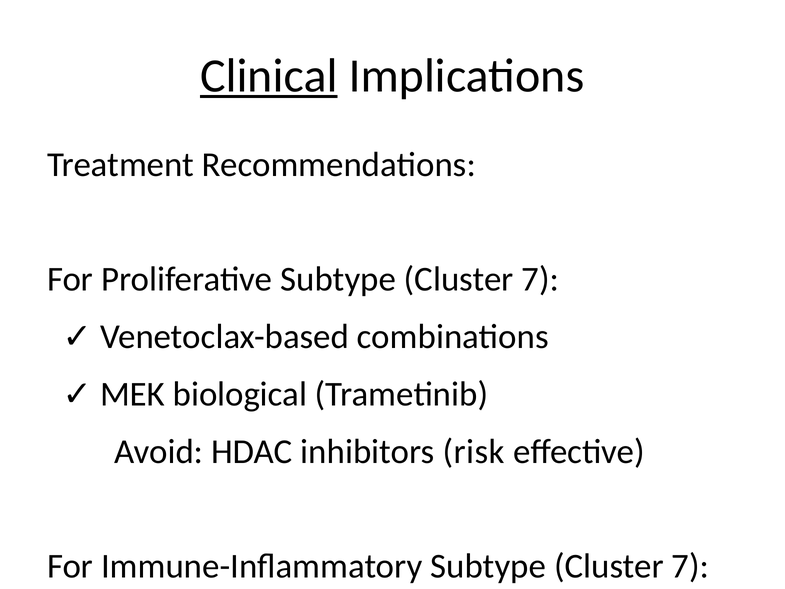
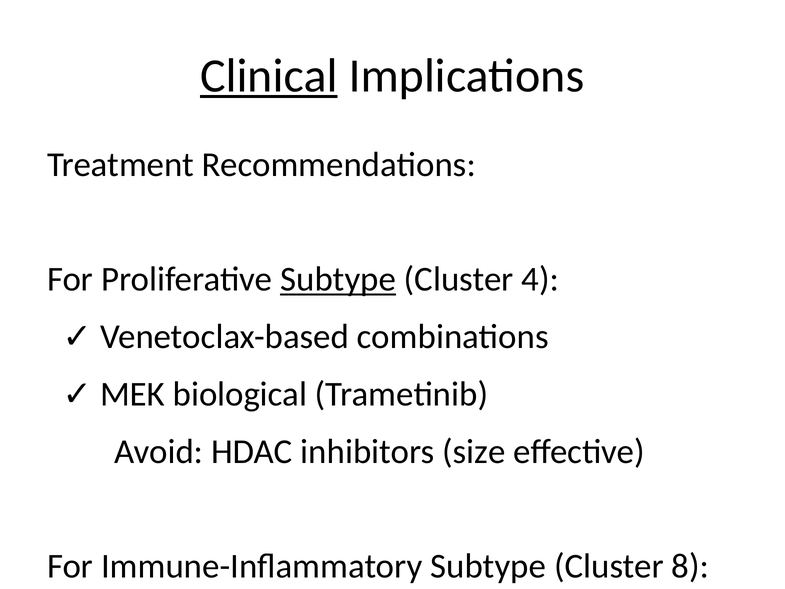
Subtype underline: none -> present (338, 279)
7: 7 -> 4 (540, 279)
inhibitors risk: risk -> size (474, 451)
Immune-Inflammatory Subtype Cluster 7: 7 -> 8 (690, 566)
